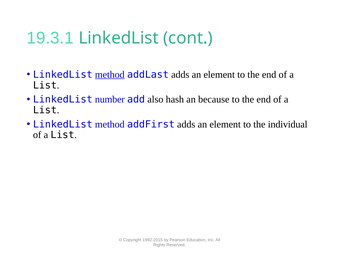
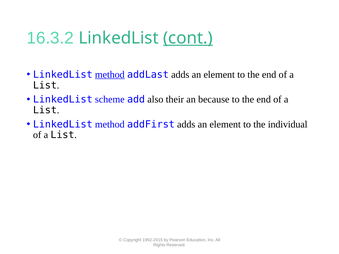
19.3.1: 19.3.1 -> 16.3.2 (50, 38)
cont underline: none -> present (188, 38)
number: number -> scheme (110, 100)
hash: hash -> their (175, 100)
